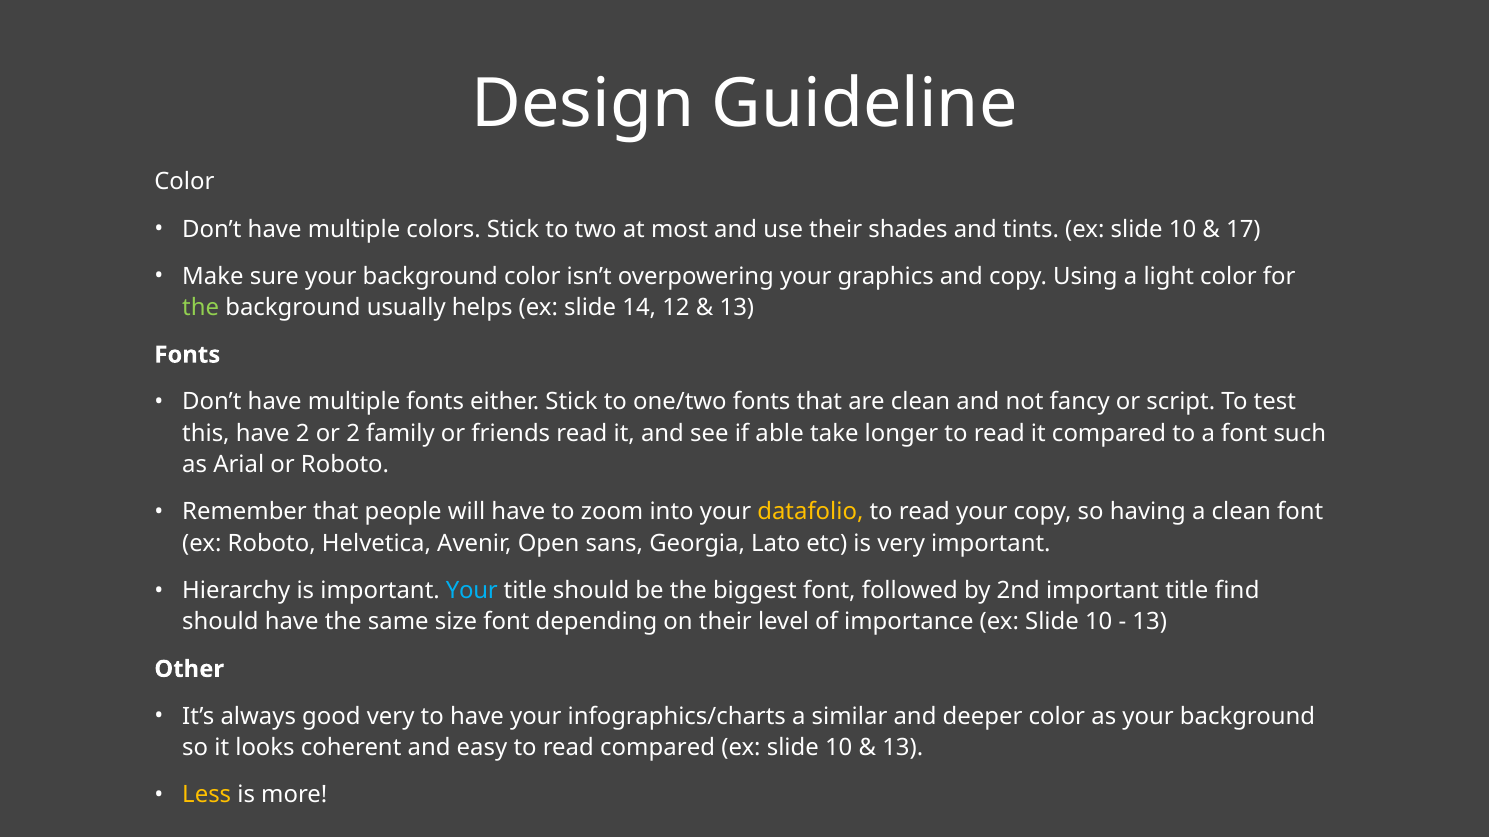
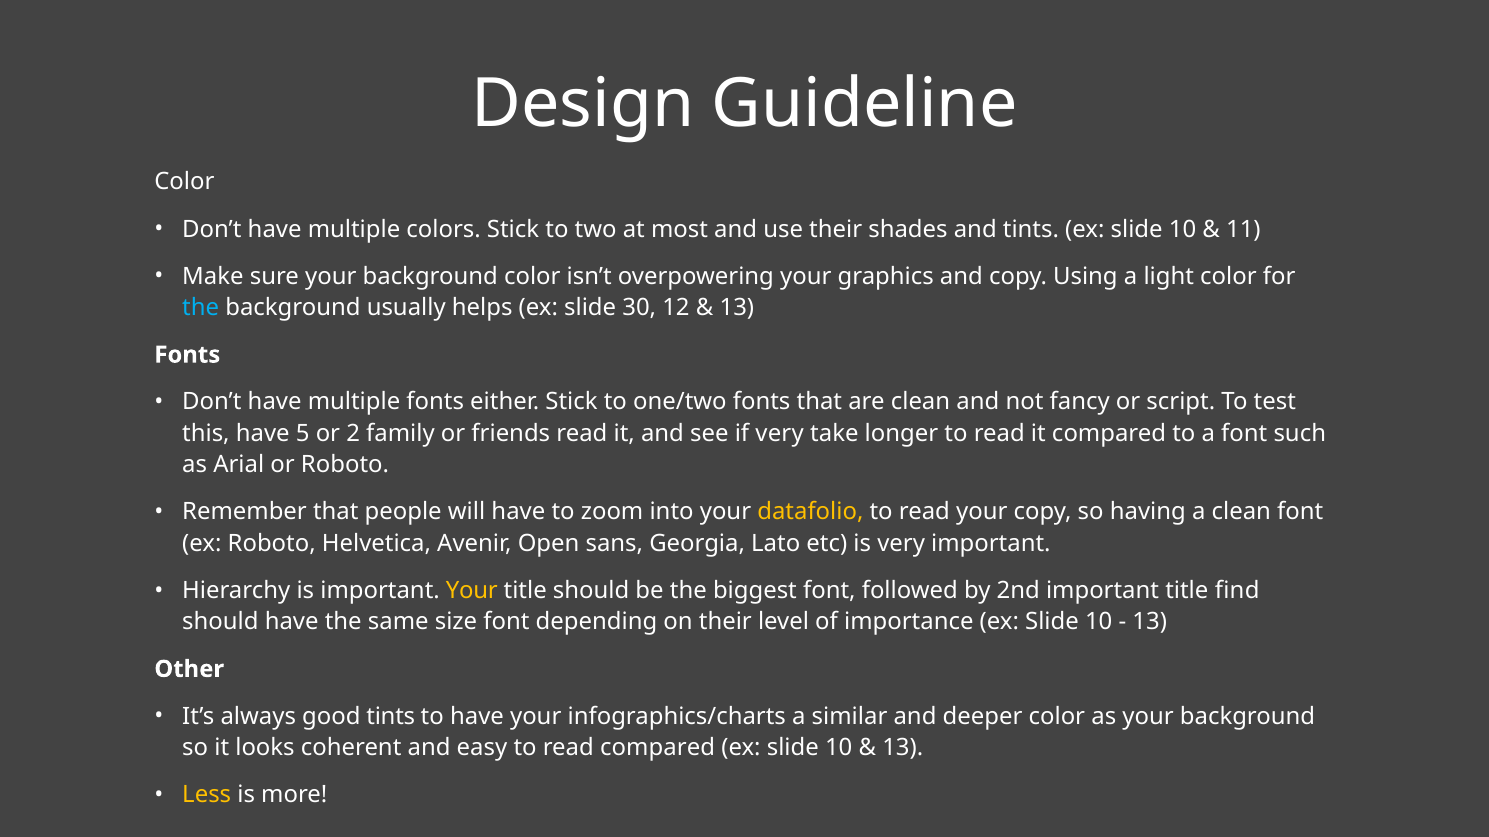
17: 17 -> 11 (1243, 229)
the colour: light green -> light blue (201, 308)
14: 14 -> 30 (639, 308)
have 2: 2 -> 5 (303, 434)
if able: able -> very (780, 434)
Your colour: light blue -> yellow (472, 591)
good very: very -> tints (391, 717)
